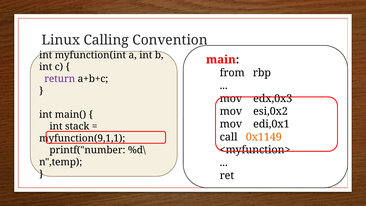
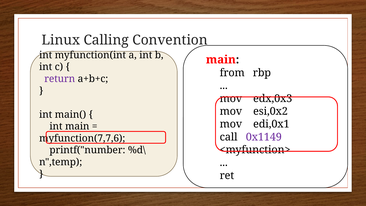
int stack: stack -> main (77, 126)
0x1149 colour: orange -> purple (264, 137)
myfunction(9,1,1: myfunction(9,1,1 -> myfunction(7,7,6 (82, 138)
